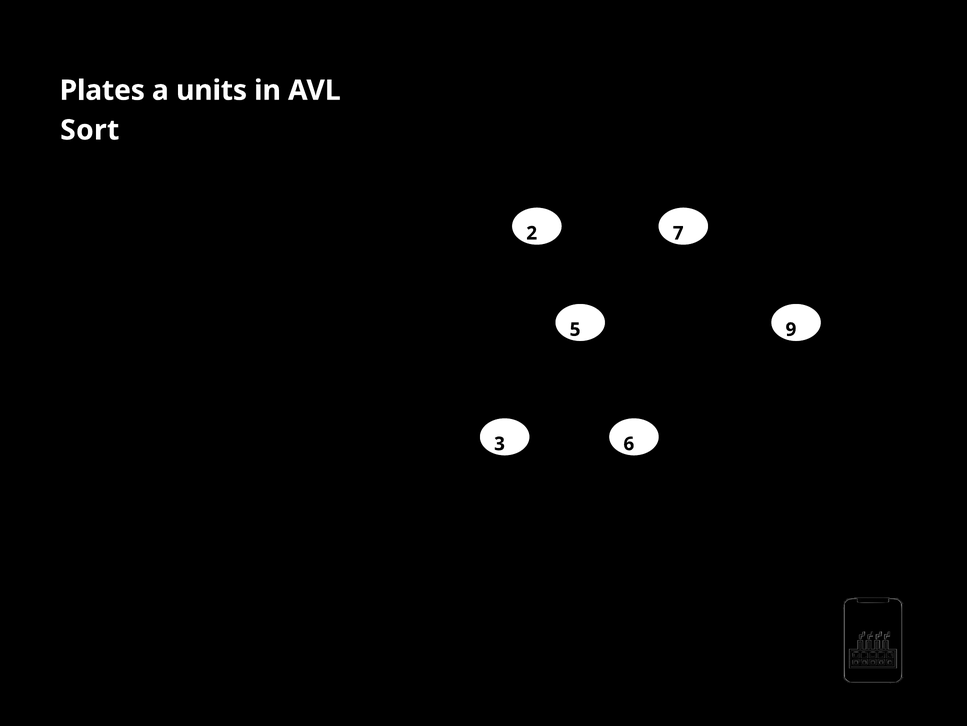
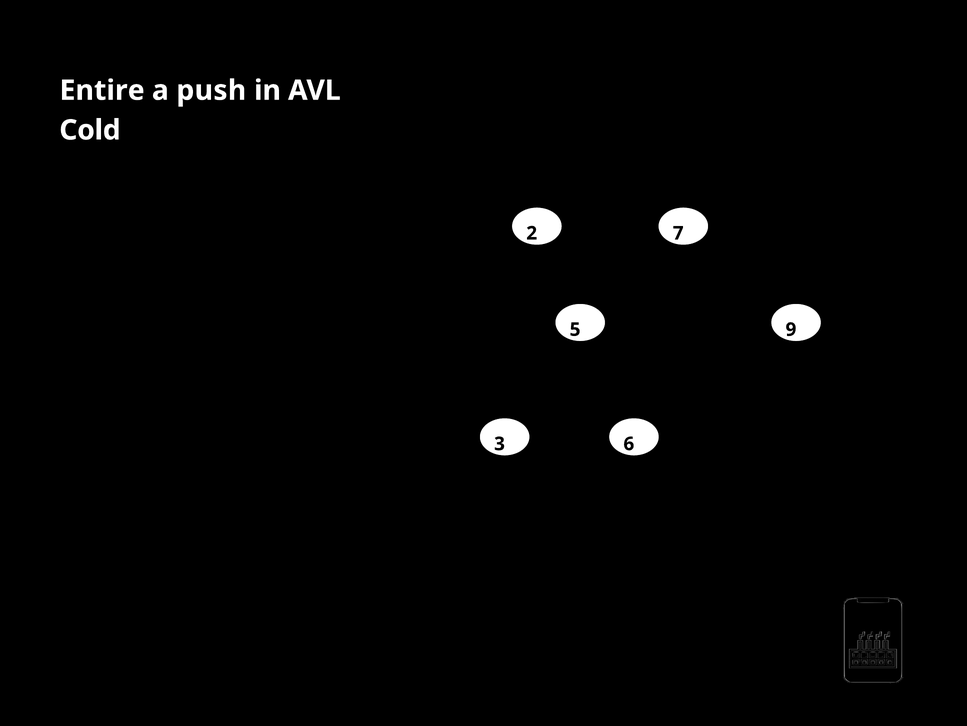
Plates: Plates -> Entire (102, 90)
units: units -> push (211, 90)
Sort: Sort -> Cold (90, 130)
